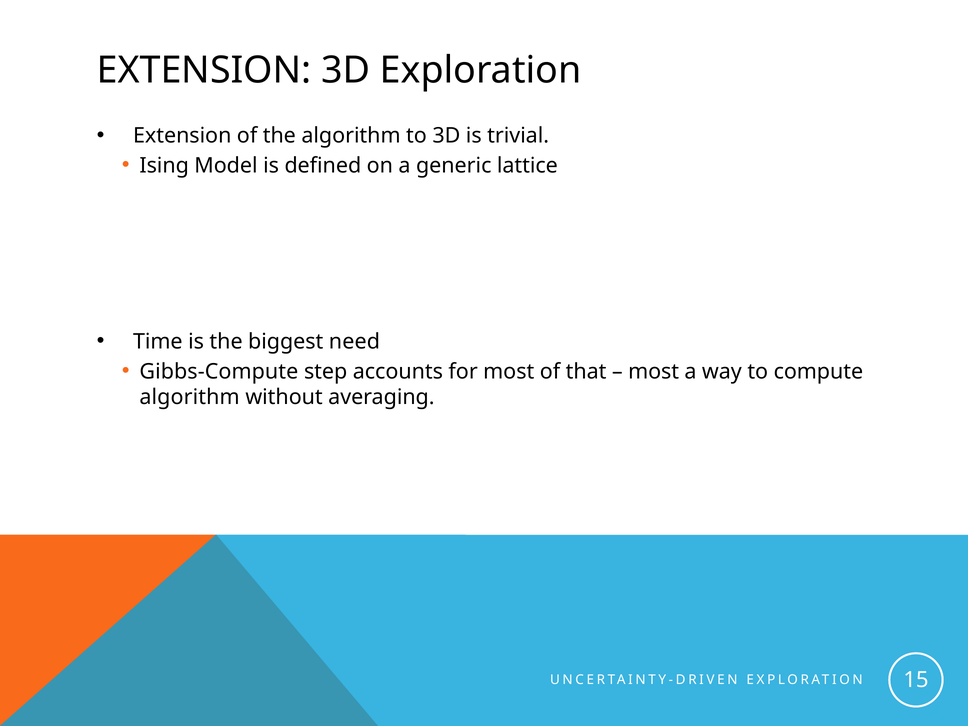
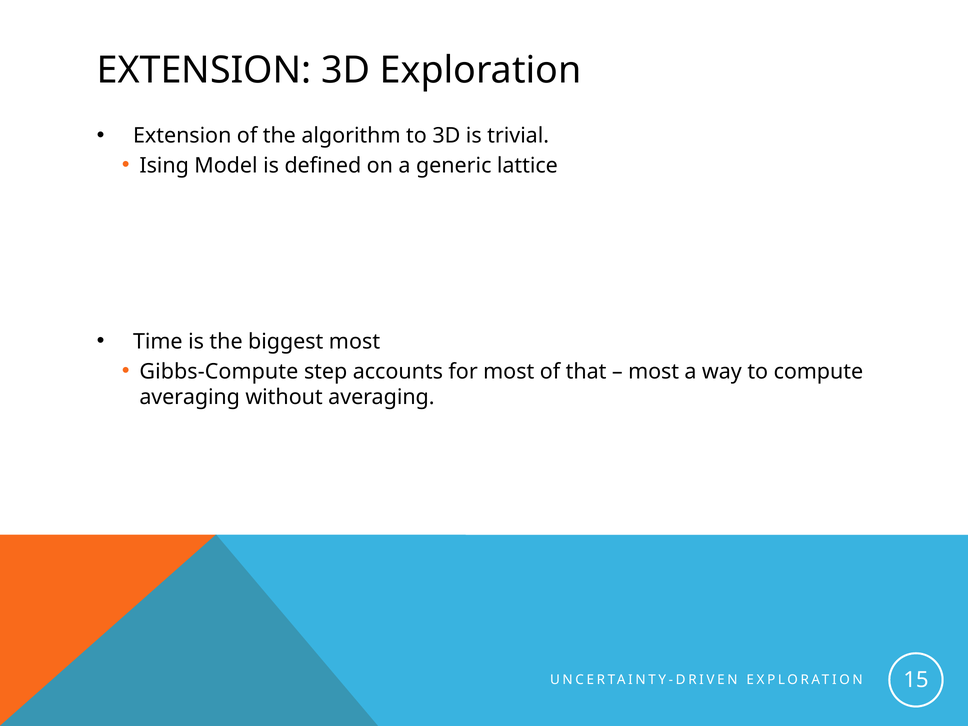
biggest need: need -> most (355, 342)
algorithm: algorithm -> averaging (190, 397)
